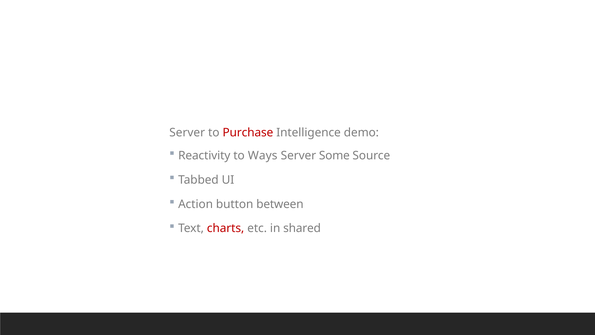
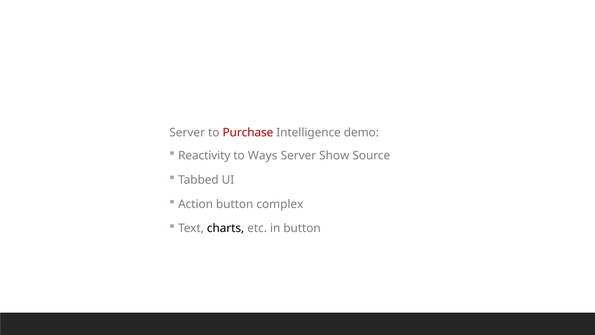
Some: Some -> Show (334, 156)
between: between -> complex (280, 204)
charts colour: red -> black (226, 228)
in shared: shared -> button (302, 228)
